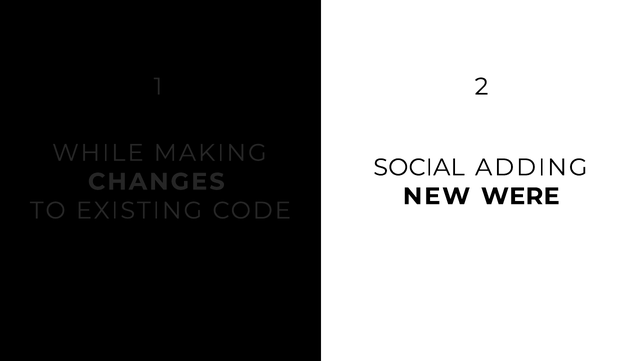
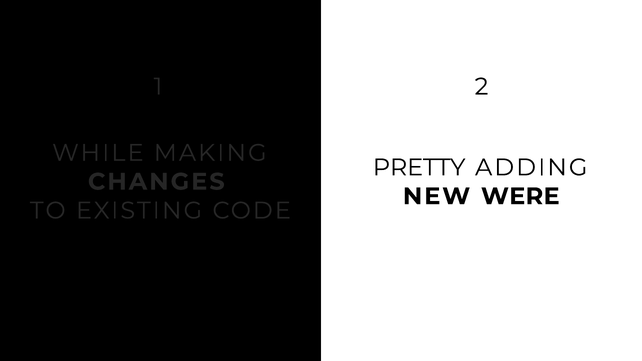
SOCIAL: SOCIAL -> PRETTY (419, 168)
